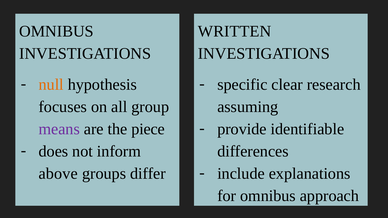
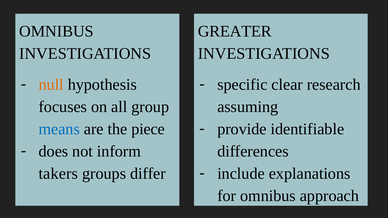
WRITTEN: WRITTEN -> GREATER (235, 31)
means colour: purple -> blue (59, 129)
above: above -> takers (58, 174)
